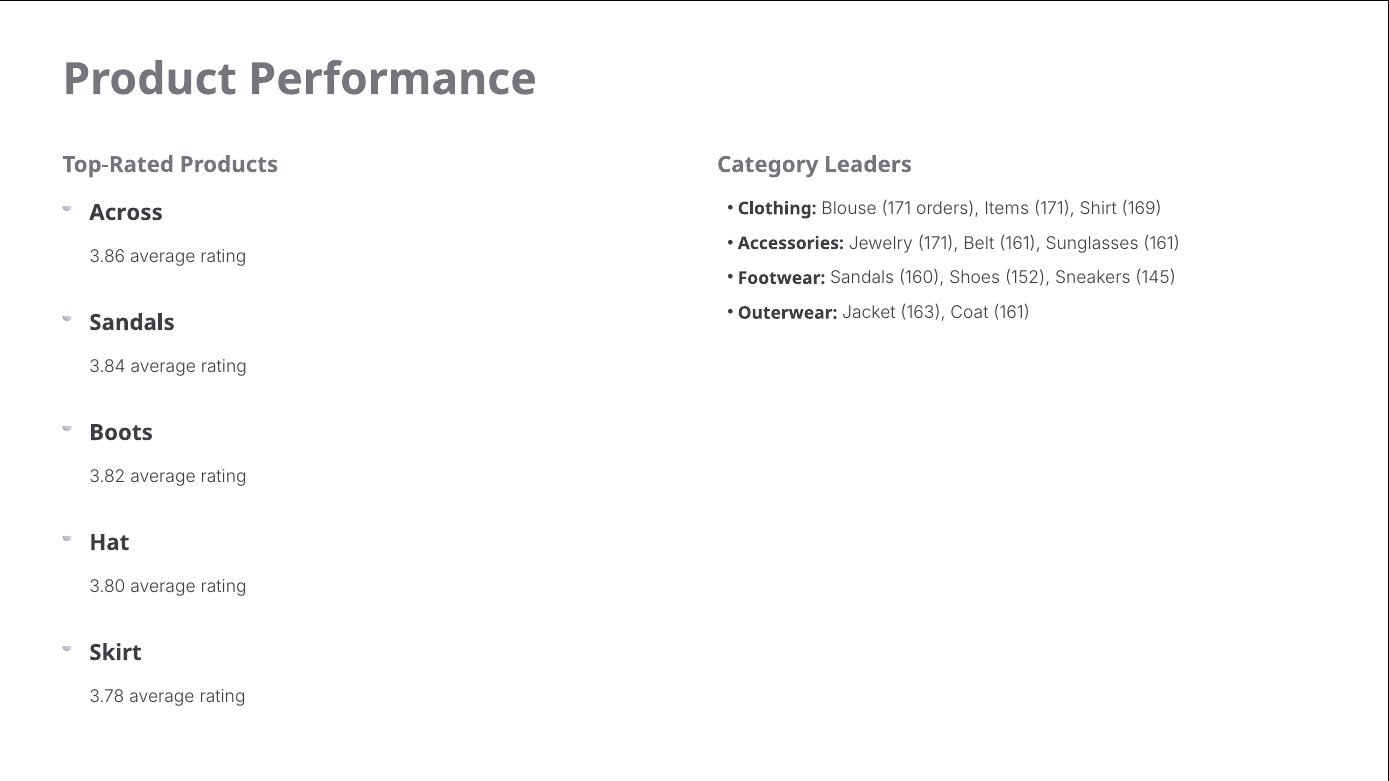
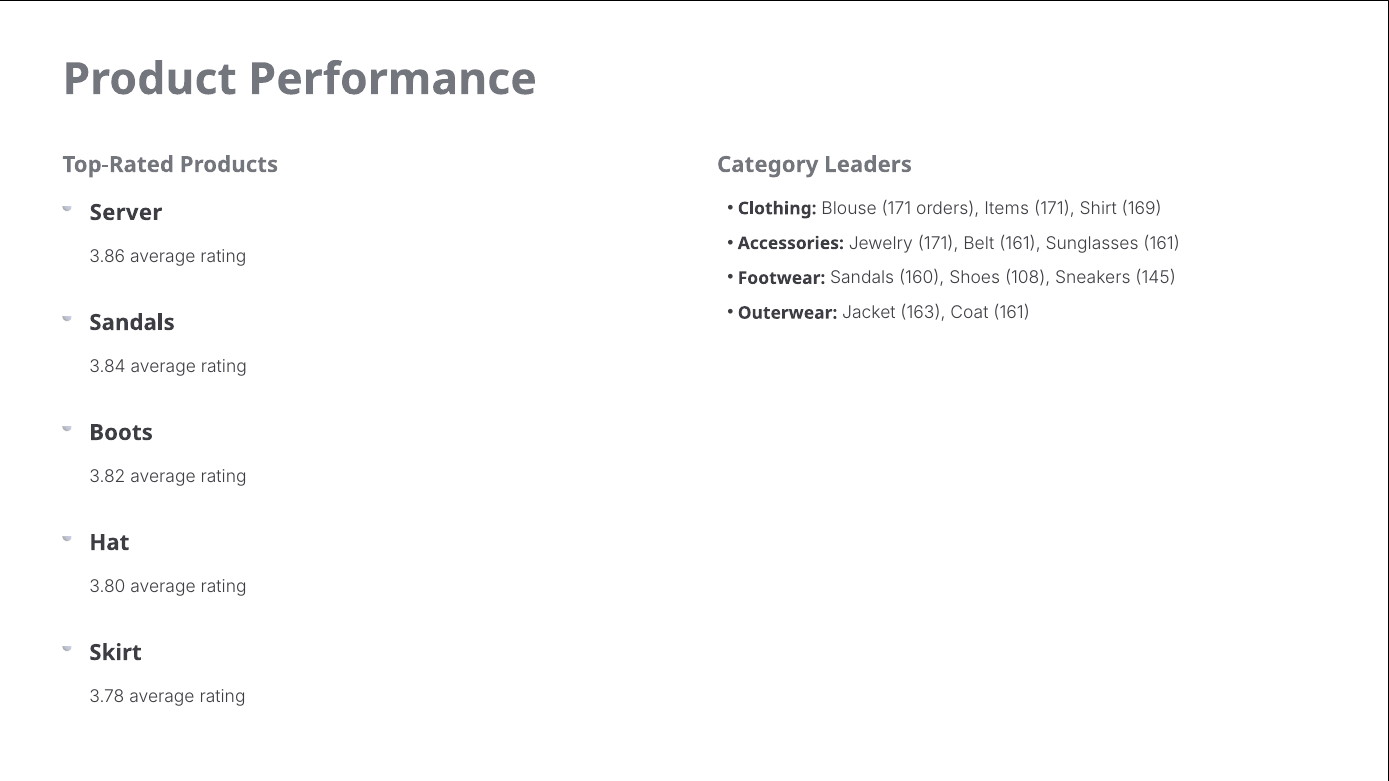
Across: Across -> Server (126, 213)
152: 152 -> 108 (1028, 278)
